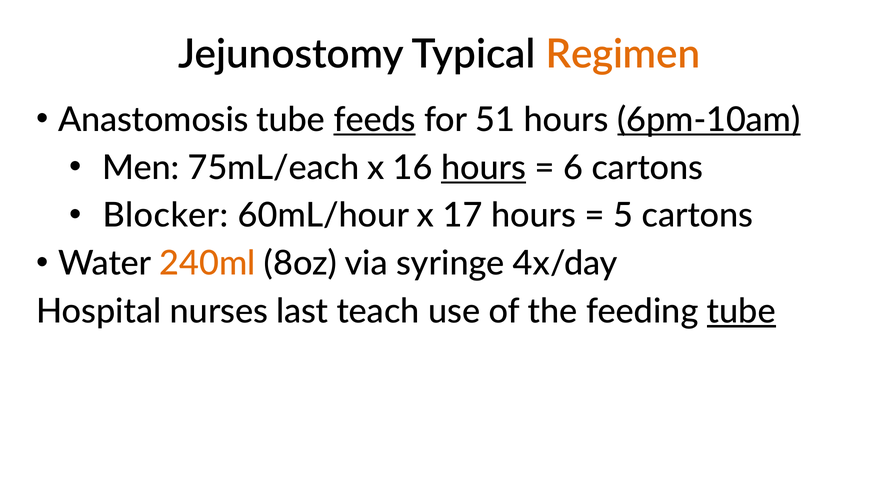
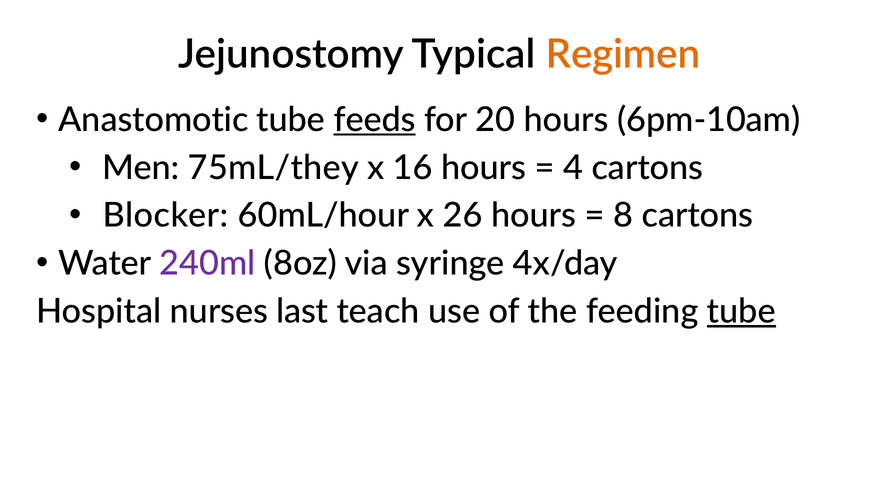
Anastomosis: Anastomosis -> Anastomotic (153, 120)
51: 51 -> 20 (495, 120)
6pm-10am underline: present -> none (709, 120)
75mL/each: 75mL/each -> 75mL/they (273, 168)
hours underline: present -> none (484, 168)
6: 6 -> 4 (573, 168)
17: 17 -> 26 (463, 216)
5: 5 -> 8 (623, 216)
240ml colour: orange -> purple (208, 264)
